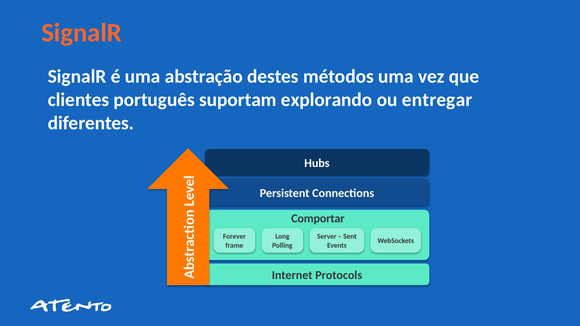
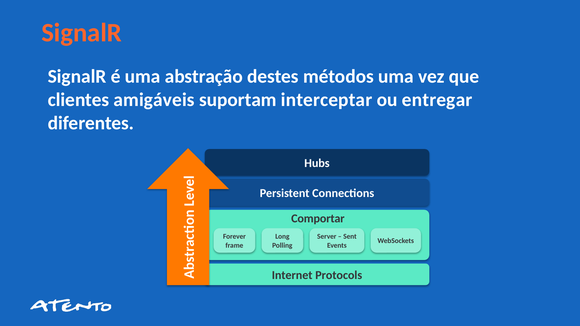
português: português -> amigáveis (154, 100)
explorando: explorando -> interceptar (327, 100)
